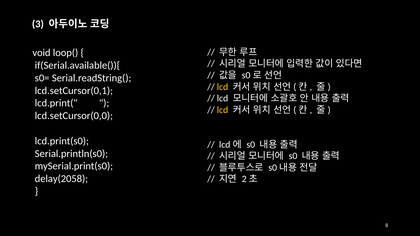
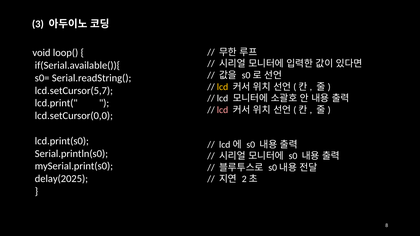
lcd.setCursor(0,1: lcd.setCursor(0,1 -> lcd.setCursor(5,7 (74, 91)
lcd colour: yellow -> pink (223, 110)
delay(2058: delay(2058 -> delay(2025 (61, 179)
